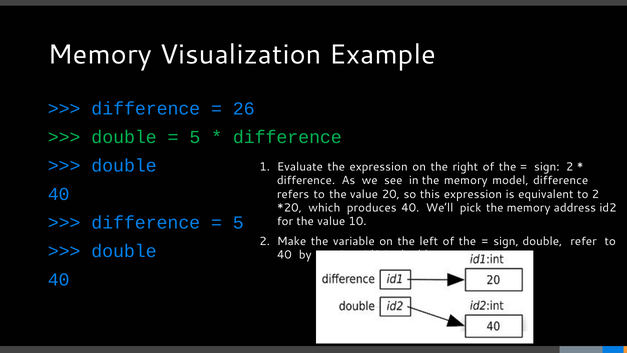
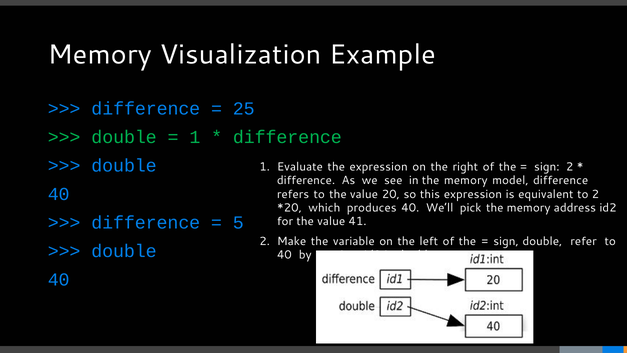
26: 26 -> 25 (244, 108)
5: 5 -> 1 (195, 137)
10: 10 -> 41 (358, 221)
